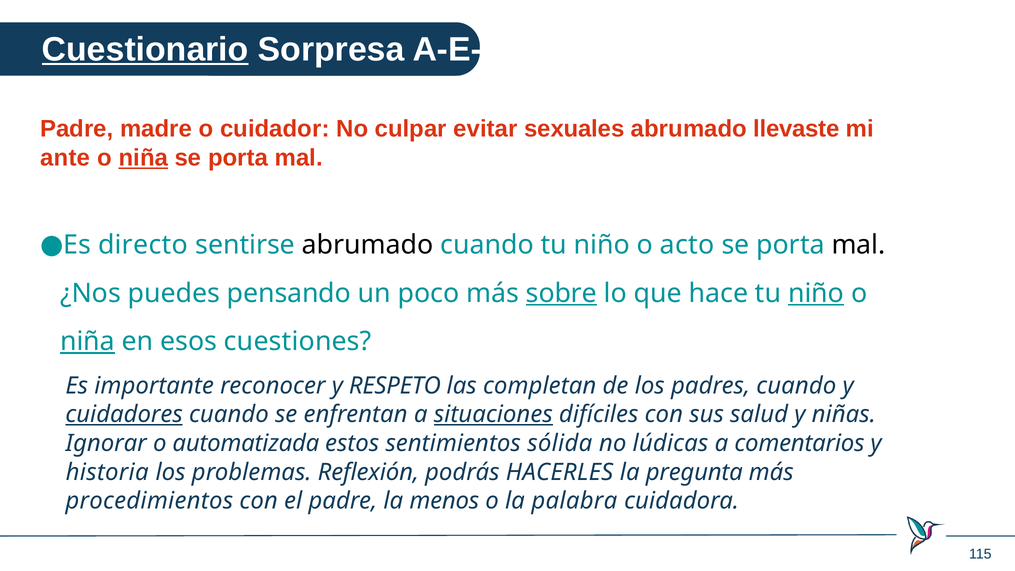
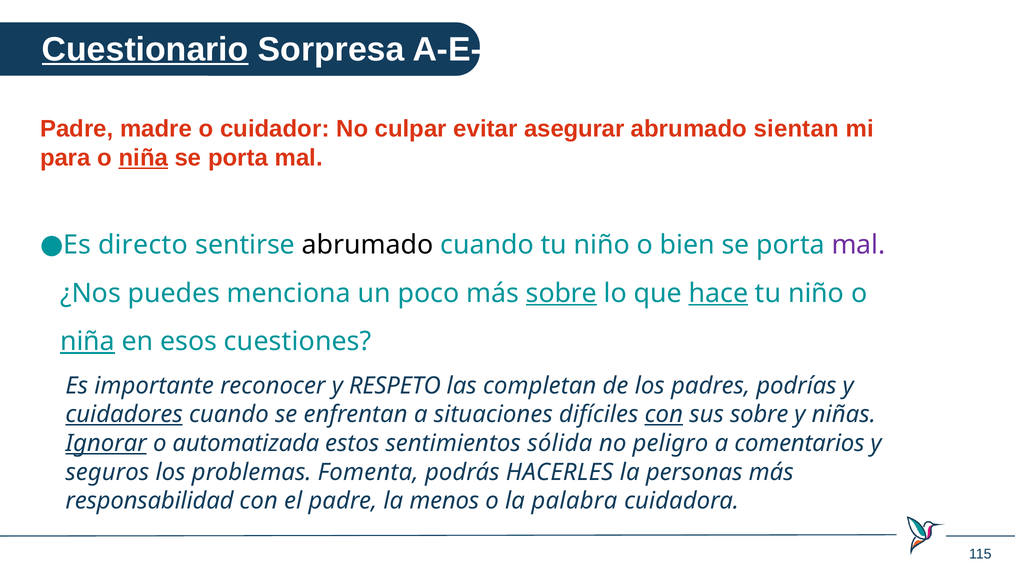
sexuales: sexuales -> asegurar (574, 129)
llevaste: llevaste -> sientan (796, 129)
ante: ante -> para (65, 158)
acto: acto -> bien (687, 245)
mal colour: black -> purple (859, 245)
pensando: pensando -> menciona (289, 293)
hace underline: none -> present (718, 293)
niño underline: present -> none (816, 293)
padres cuando: cuando -> podrías (796, 386)
situaciones underline: present -> none (493, 415)
con underline: none -> present (664, 415)
sus salud: salud -> sobre (759, 415)
Ignorar underline: none -> present (106, 443)
lúdicas: lúdicas -> peligro (670, 443)
historia: historia -> seguros (107, 472)
Reflexión: Reflexión -> Fomenta (368, 472)
pregunta: pregunta -> personas (694, 472)
procedimientos: procedimientos -> responsabilidad (150, 501)
